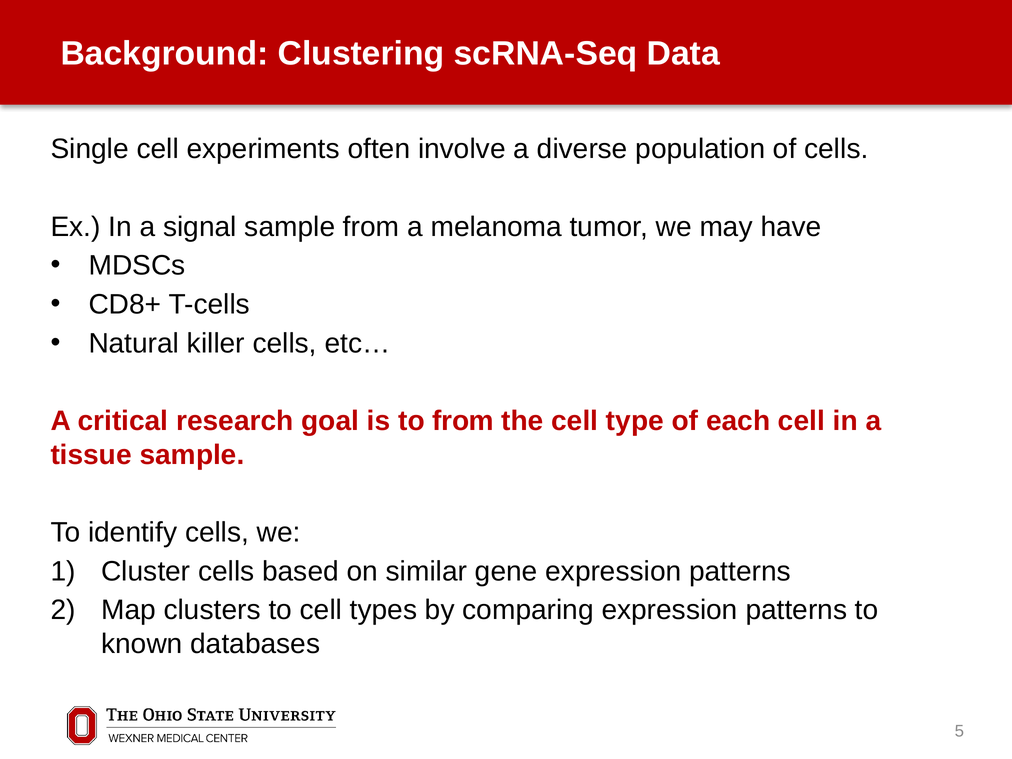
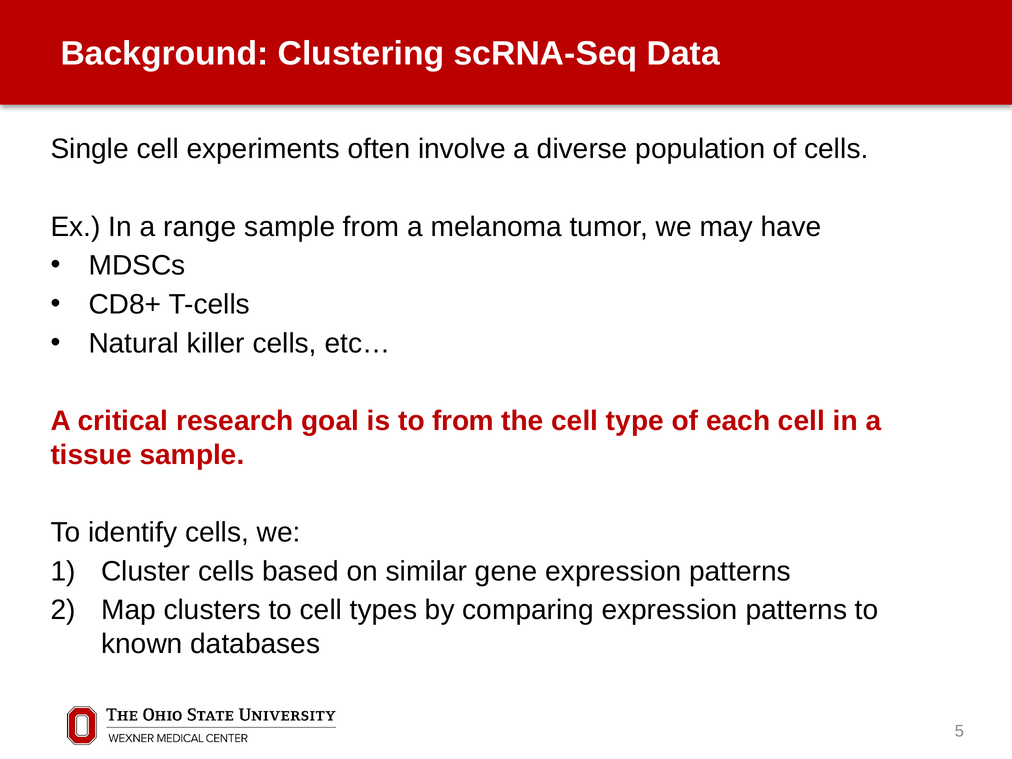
signal: signal -> range (200, 227)
